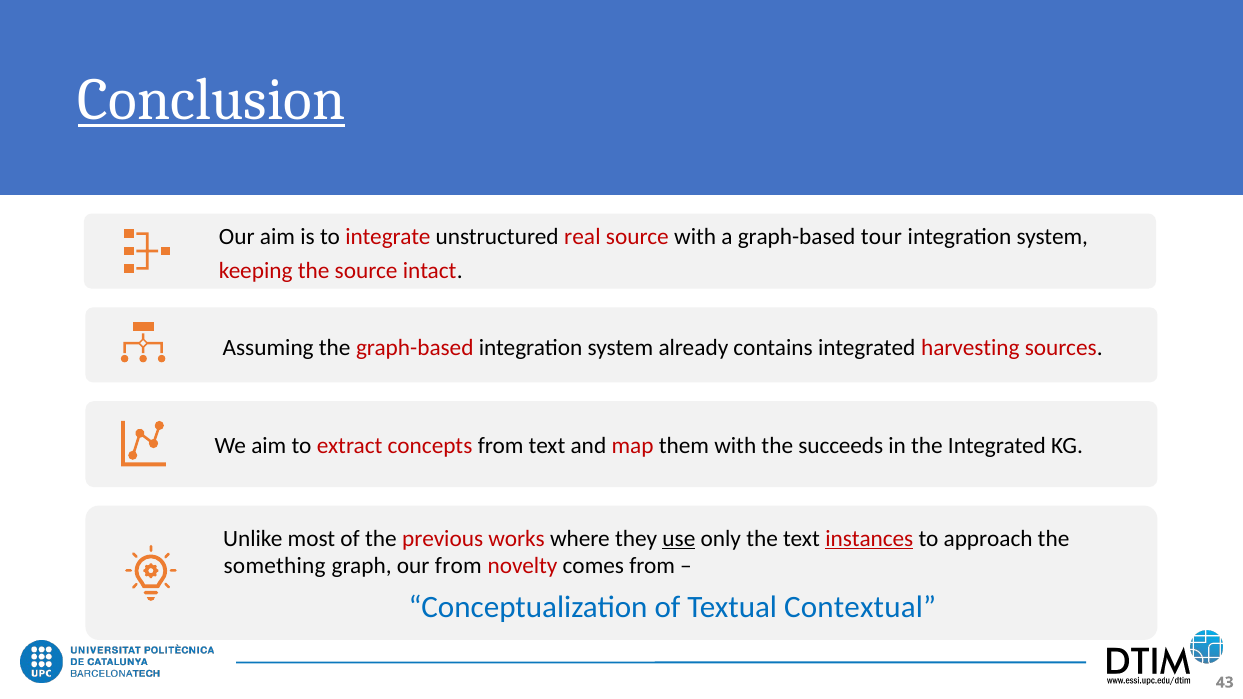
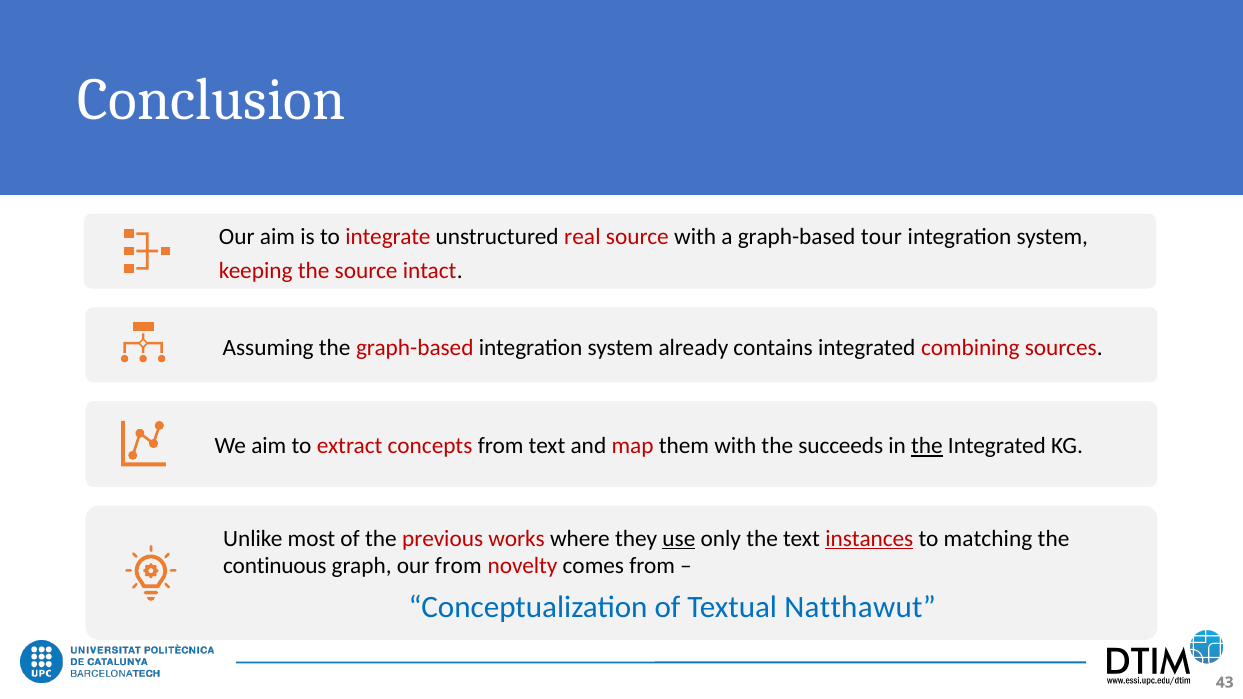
Conclusion underline: present -> none (212, 100)
harvesting: harvesting -> combining (970, 348)
the underline: none -> present (927, 446)
approach: approach -> matching (988, 538)
something: something -> continuous (275, 566)
Contextual: Contextual -> Natthawut (860, 608)
